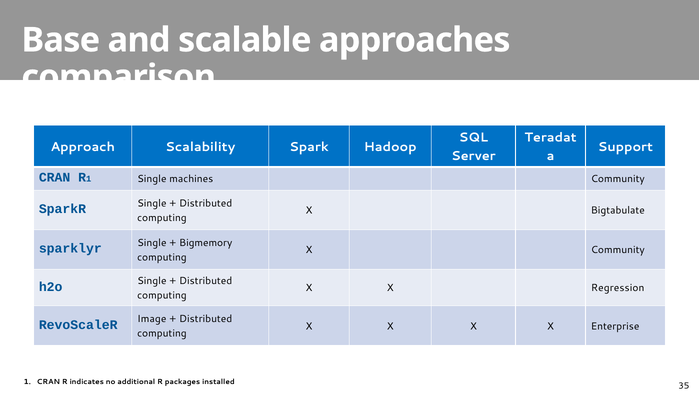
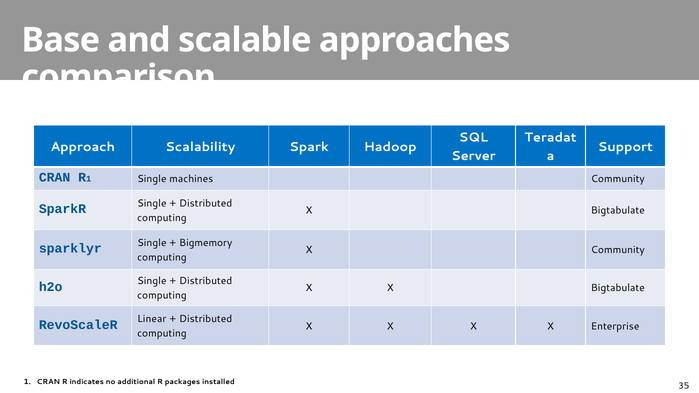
X X Regression: Regression -> Bigtabulate (618, 288)
Image: Image -> Linear (152, 319)
